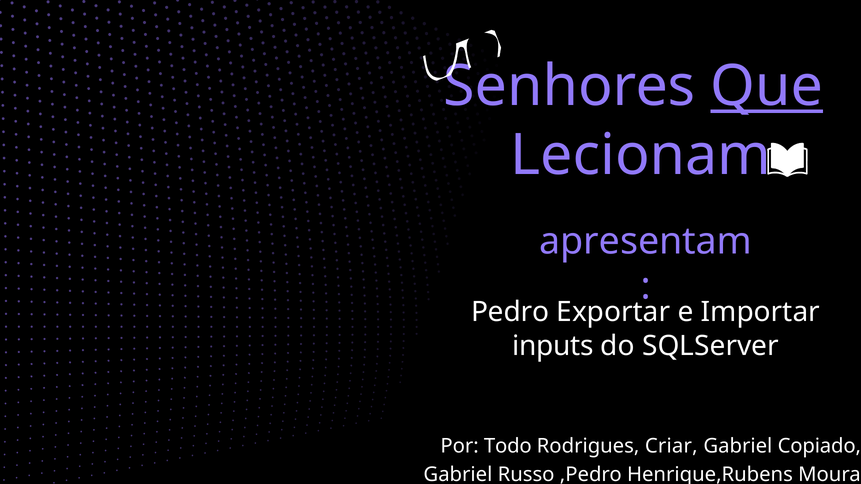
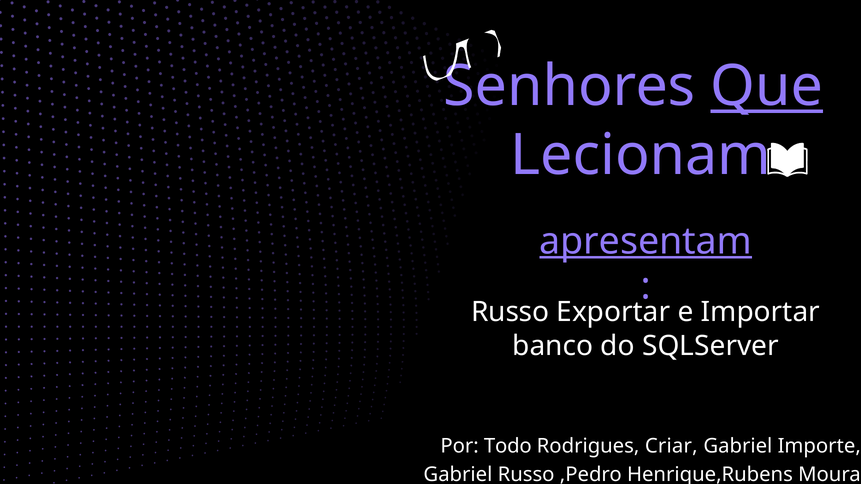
apresentam underline: none -> present (646, 241)
Pedro: Pedro -> Russo (510, 312)
inputs: inputs -> banco (553, 346)
Copiado: Copiado -> Importe (819, 446)
